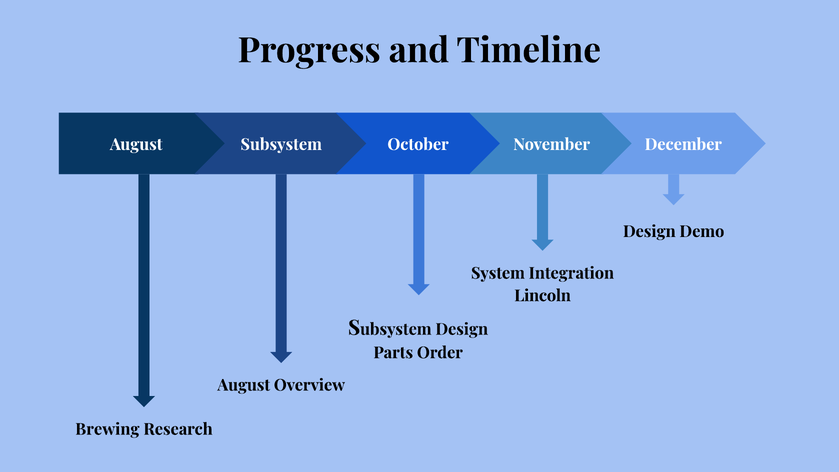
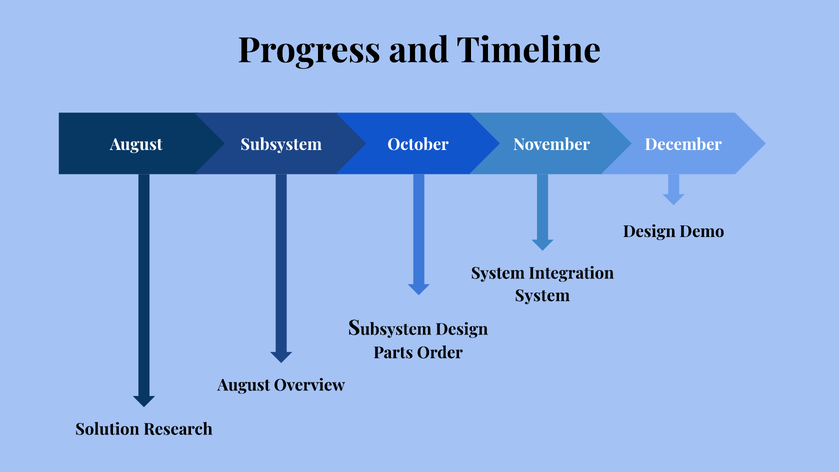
Lincoln: Lincoln -> System (542, 296)
Brewing: Brewing -> Solution (107, 429)
